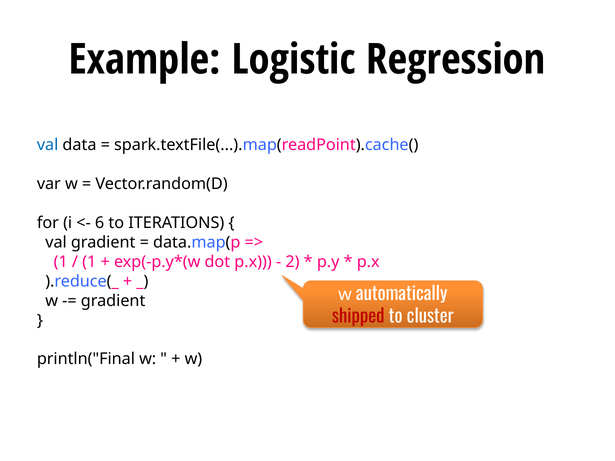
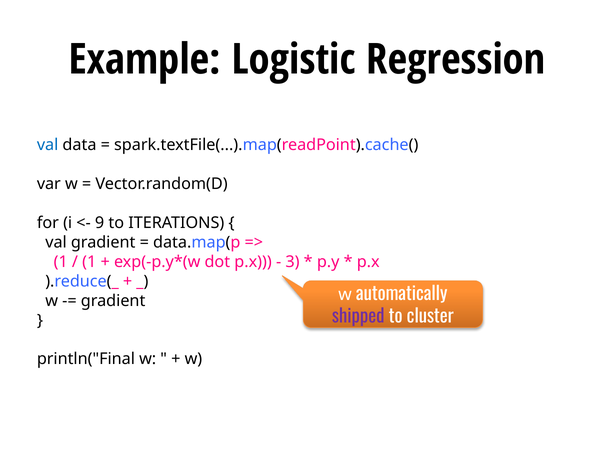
6: 6 -> 9 (100, 223)
2: 2 -> 3 (293, 262)
shipped colour: red -> purple (358, 317)
